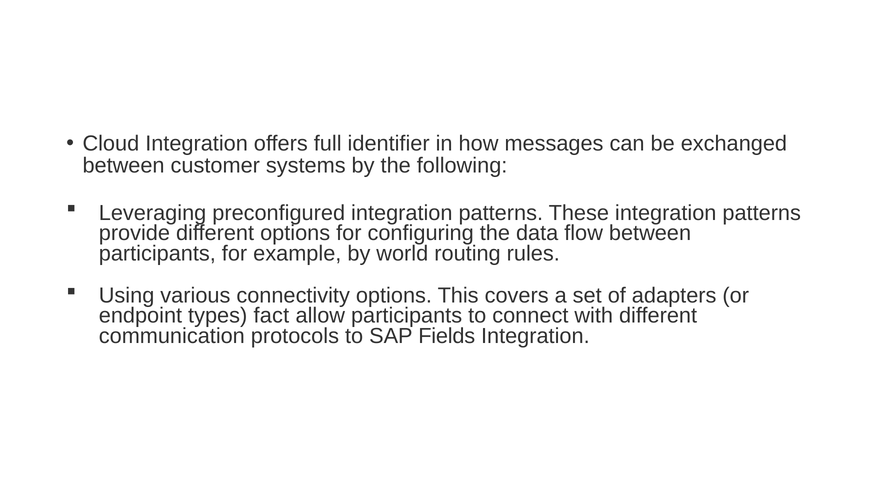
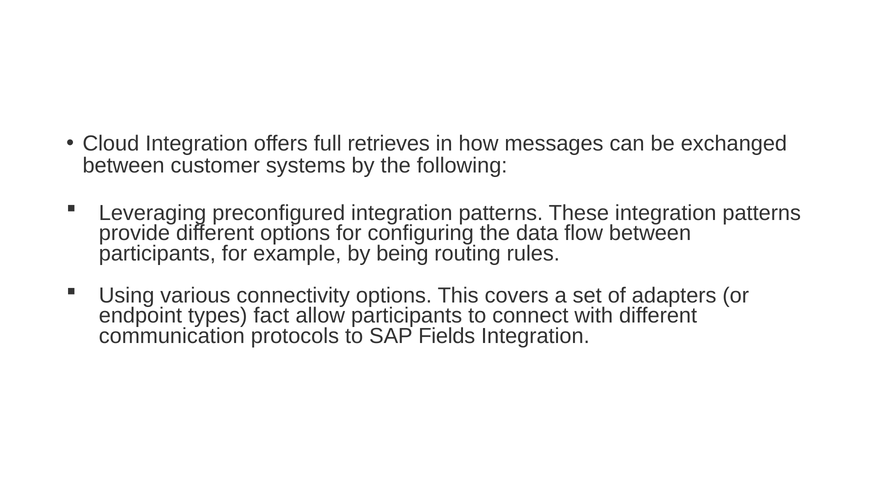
identifier: identifier -> retrieves (389, 144)
world: world -> being (402, 253)
